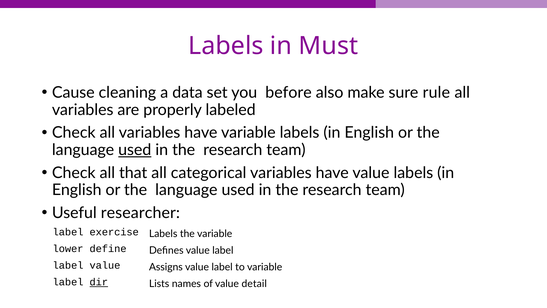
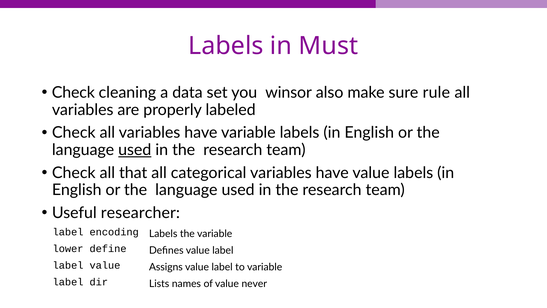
Cause: Cause -> Check (73, 92)
before: before -> winsor (289, 92)
exercise: exercise -> encoding (114, 232)
dir underline: present -> none (99, 282)
detail: detail -> never (254, 283)
